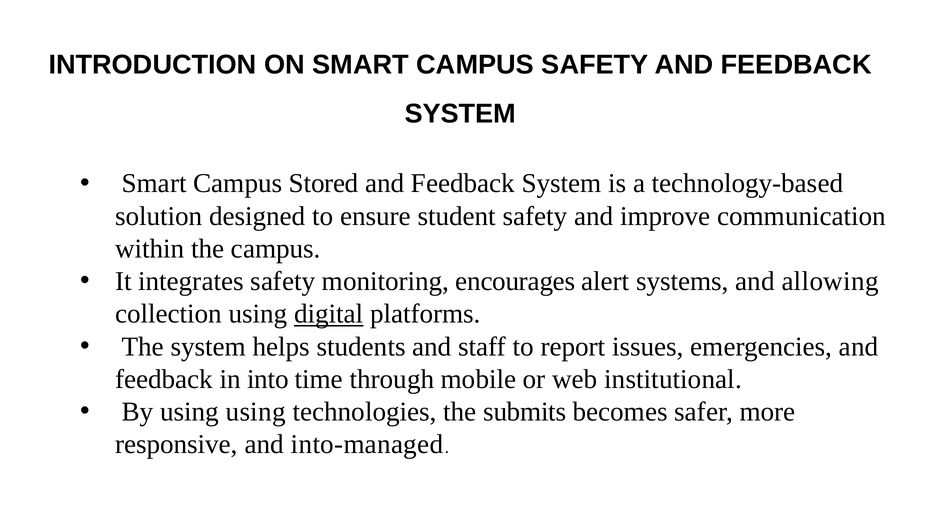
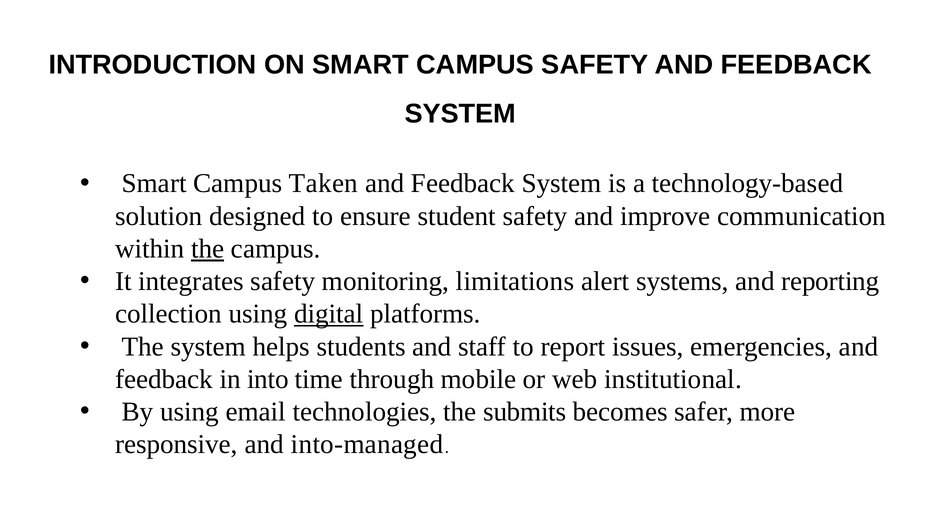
Stored: Stored -> Taken (323, 184)
the underline: none -> present (208, 249)
encourages: encourages -> limitations (515, 282)
allowing: allowing -> reporting (830, 282)
using using: using -> email (256, 412)
